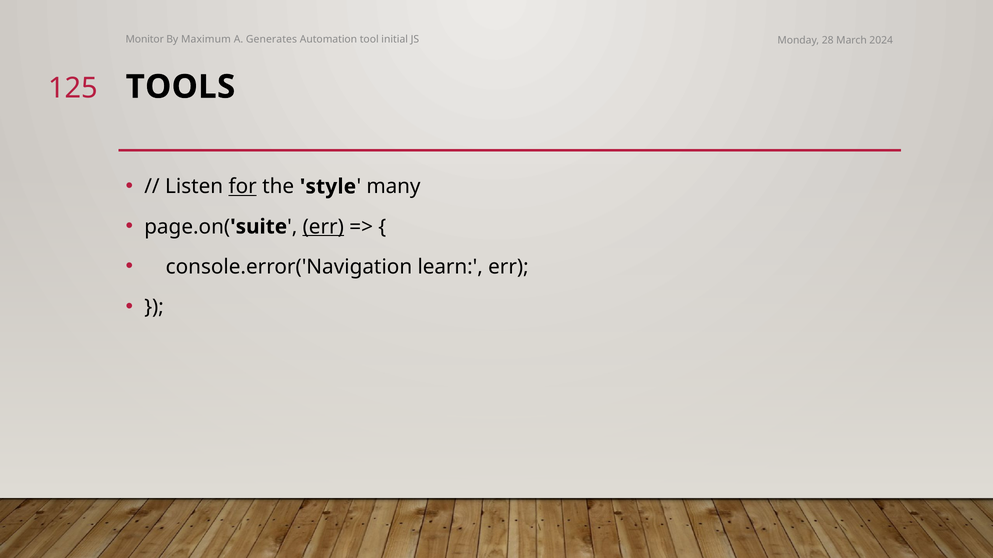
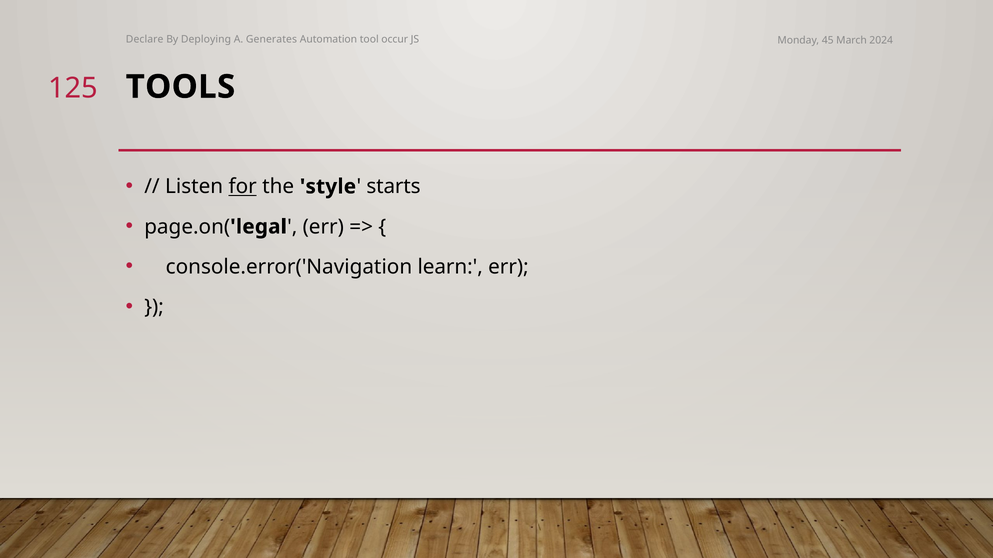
Monitor: Monitor -> Declare (145, 39)
Maximum: Maximum -> Deploying (206, 39)
initial: initial -> occur (395, 39)
28: 28 -> 45 (828, 40)
many: many -> starts (394, 187)
suite: suite -> legal (259, 227)
err underline: present -> none (323, 227)
